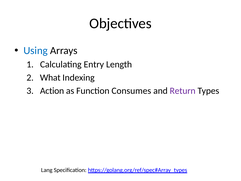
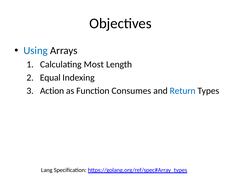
Entry: Entry -> Most (94, 64)
What: What -> Equal (50, 77)
Return colour: purple -> blue (183, 91)
